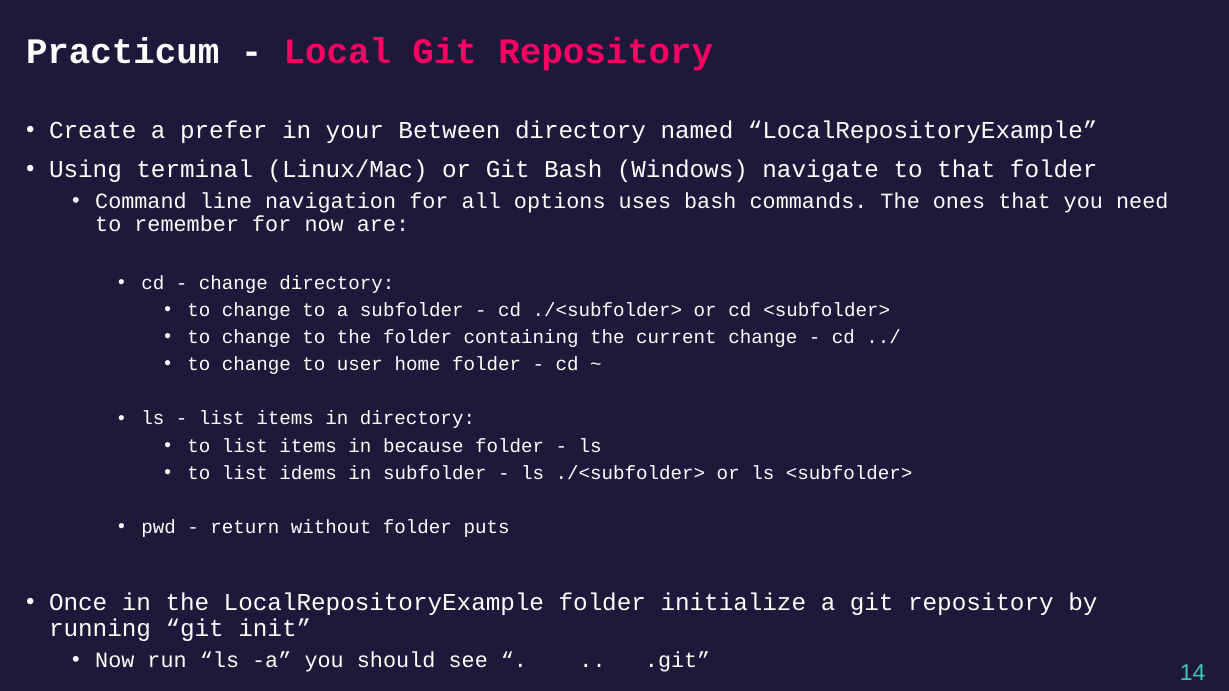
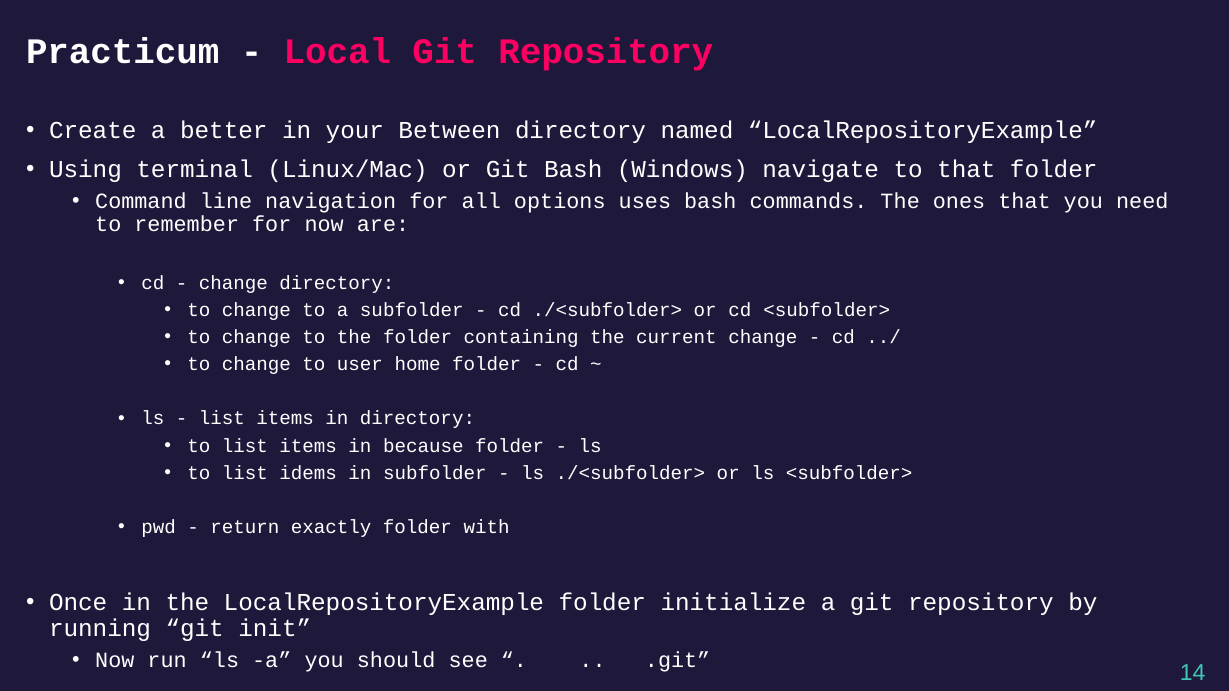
prefer: prefer -> better (224, 131)
without: without -> exactly (331, 527)
puts: puts -> with (487, 527)
